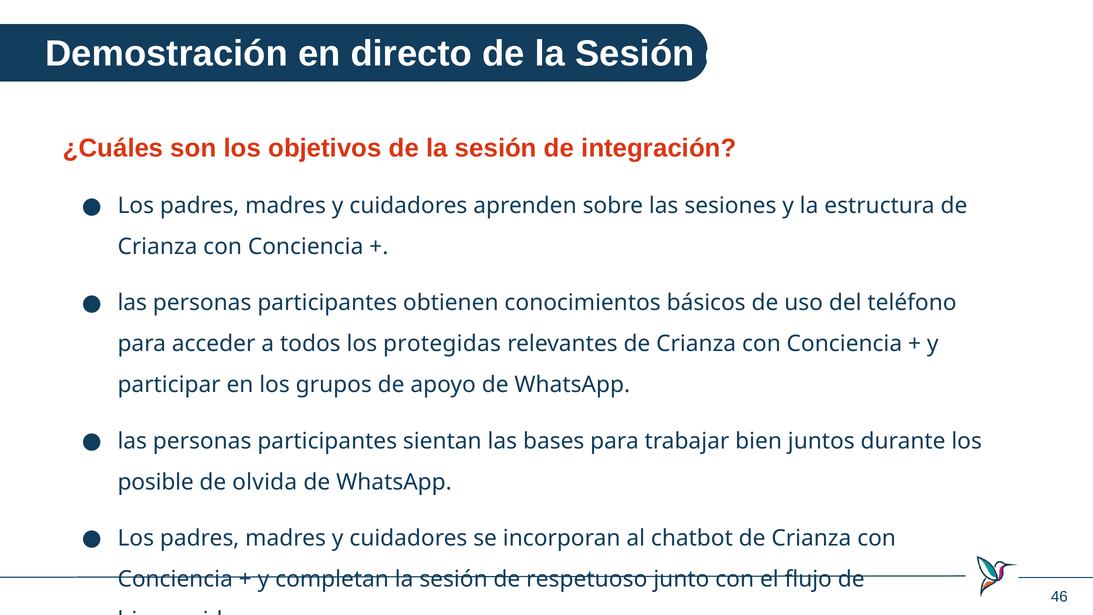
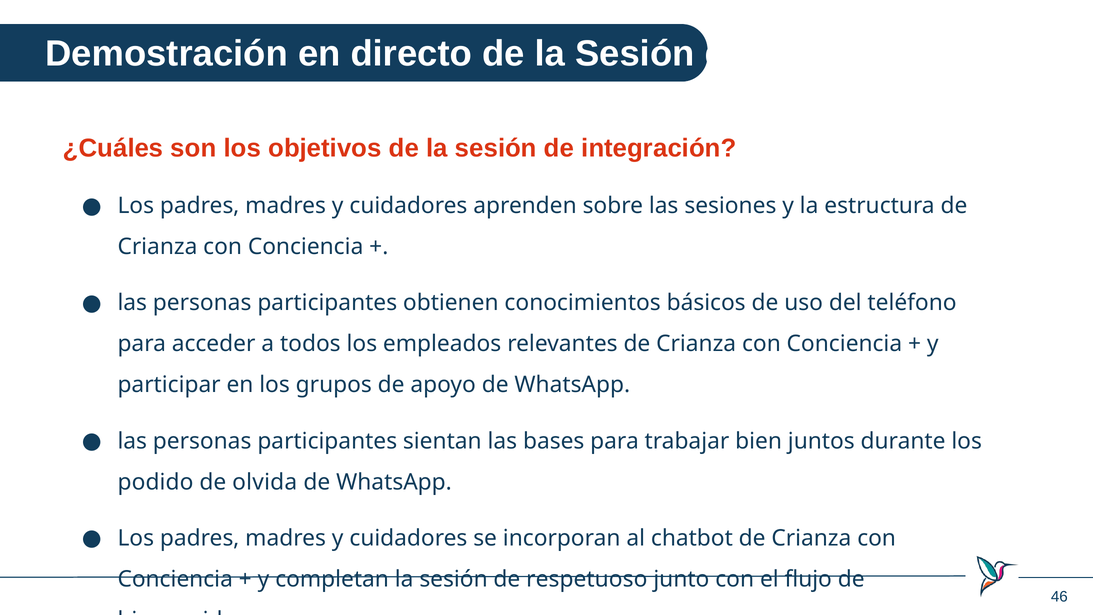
protegidas: protegidas -> empleados (442, 344)
posible: posible -> podido (156, 482)
